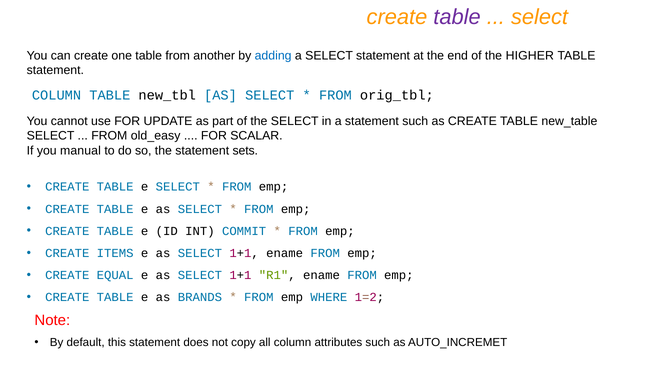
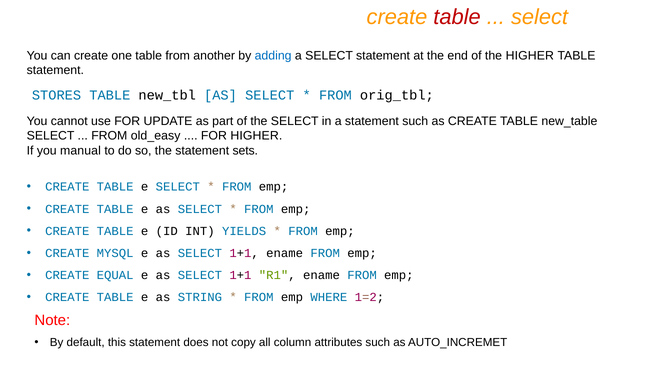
table colour: purple -> red (457, 17)
COLUMN: COLUMN -> STORES (57, 96)
FOR SCALAR: SCALAR -> HIGHER (256, 136)
COMMIT: COMMIT -> YIELDS (244, 231)
ITEMS: ITEMS -> MYSQL (115, 253)
BRANDS: BRANDS -> STRING (200, 298)
